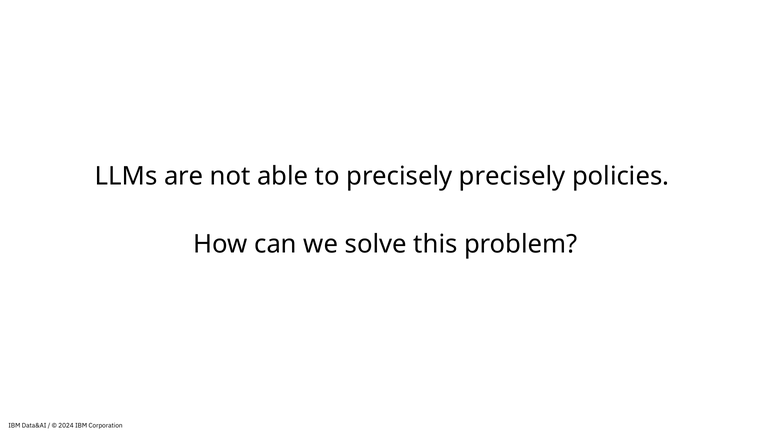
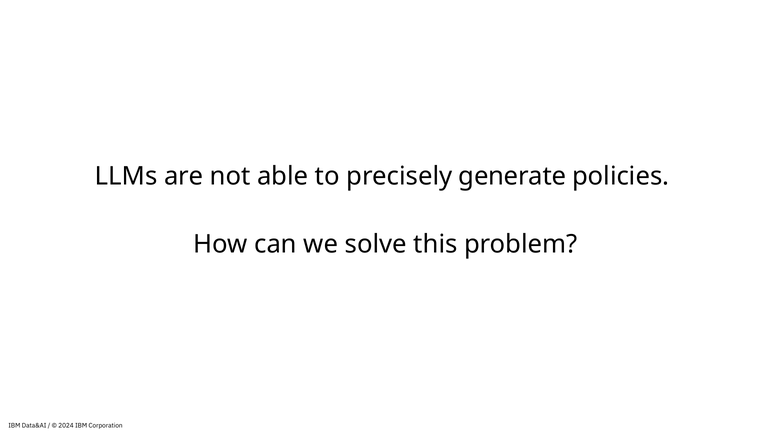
precisely precisely: precisely -> generate (512, 176)
